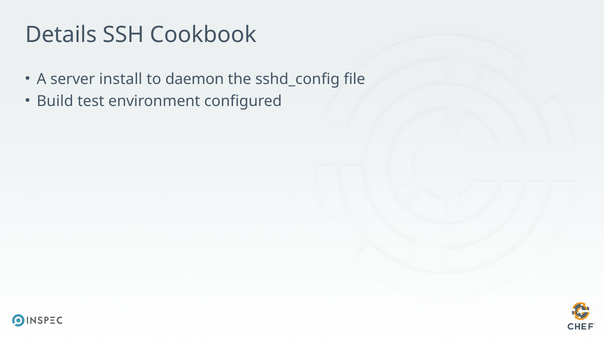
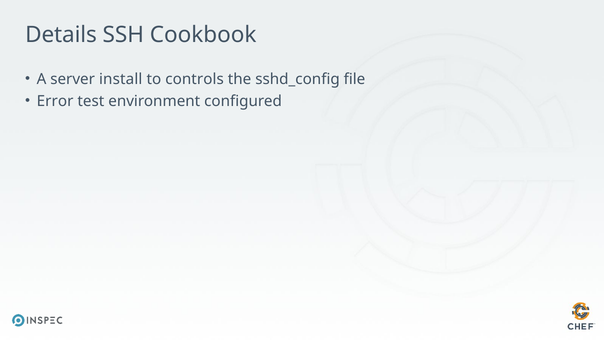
daemon: daemon -> controls (195, 79)
Build: Build -> Error (55, 101)
